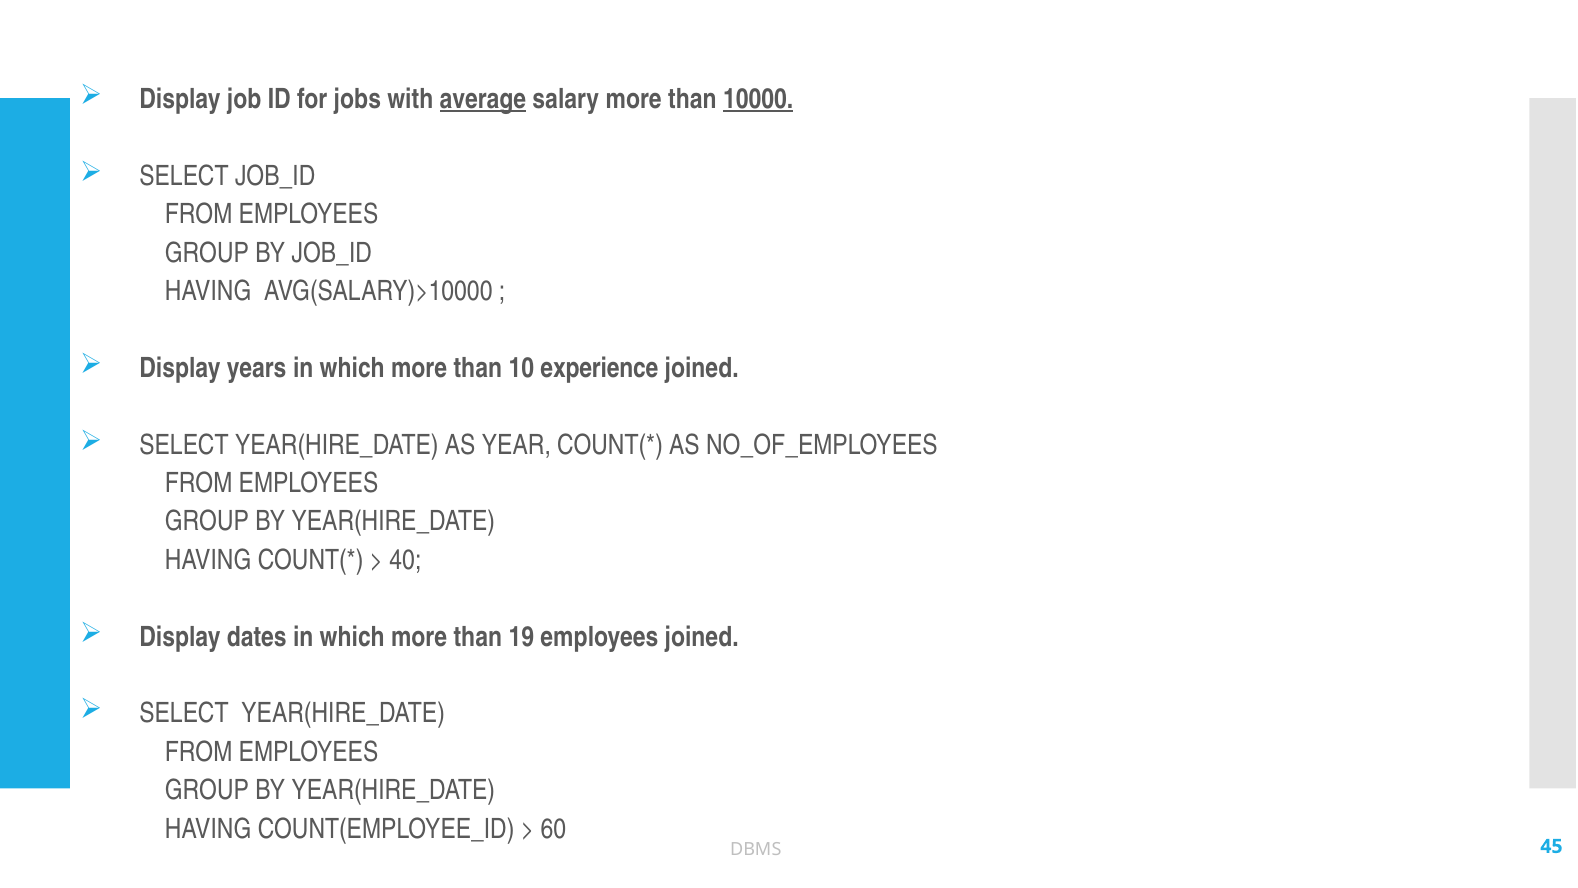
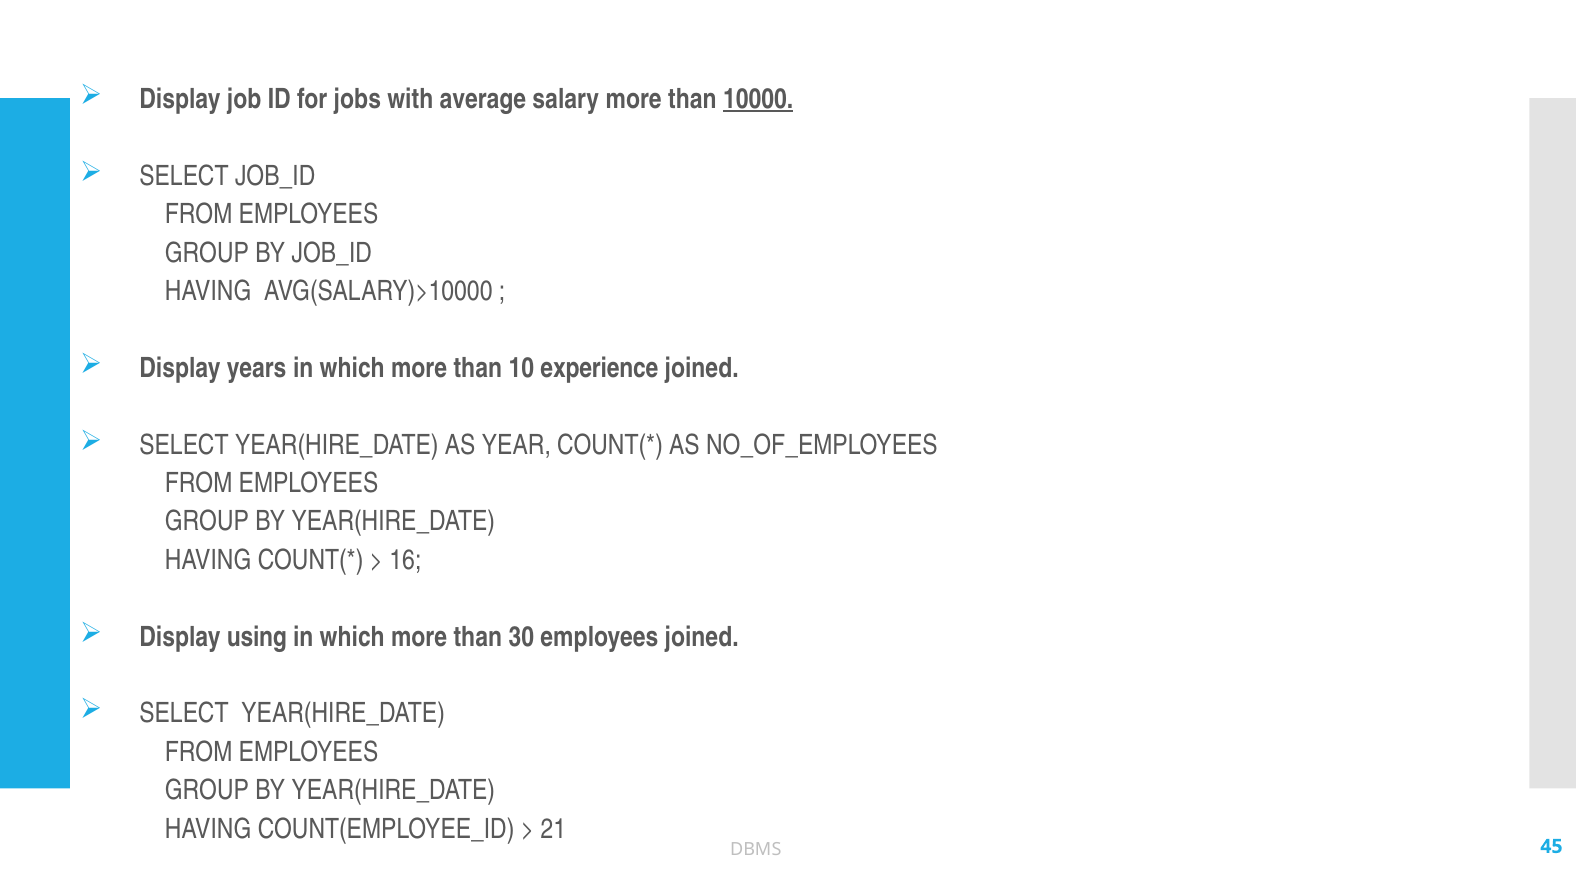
average underline: present -> none (483, 99)
40: 40 -> 16 (405, 560)
dates: dates -> using (257, 637)
19: 19 -> 30 (521, 637)
60: 60 -> 21 (553, 829)
